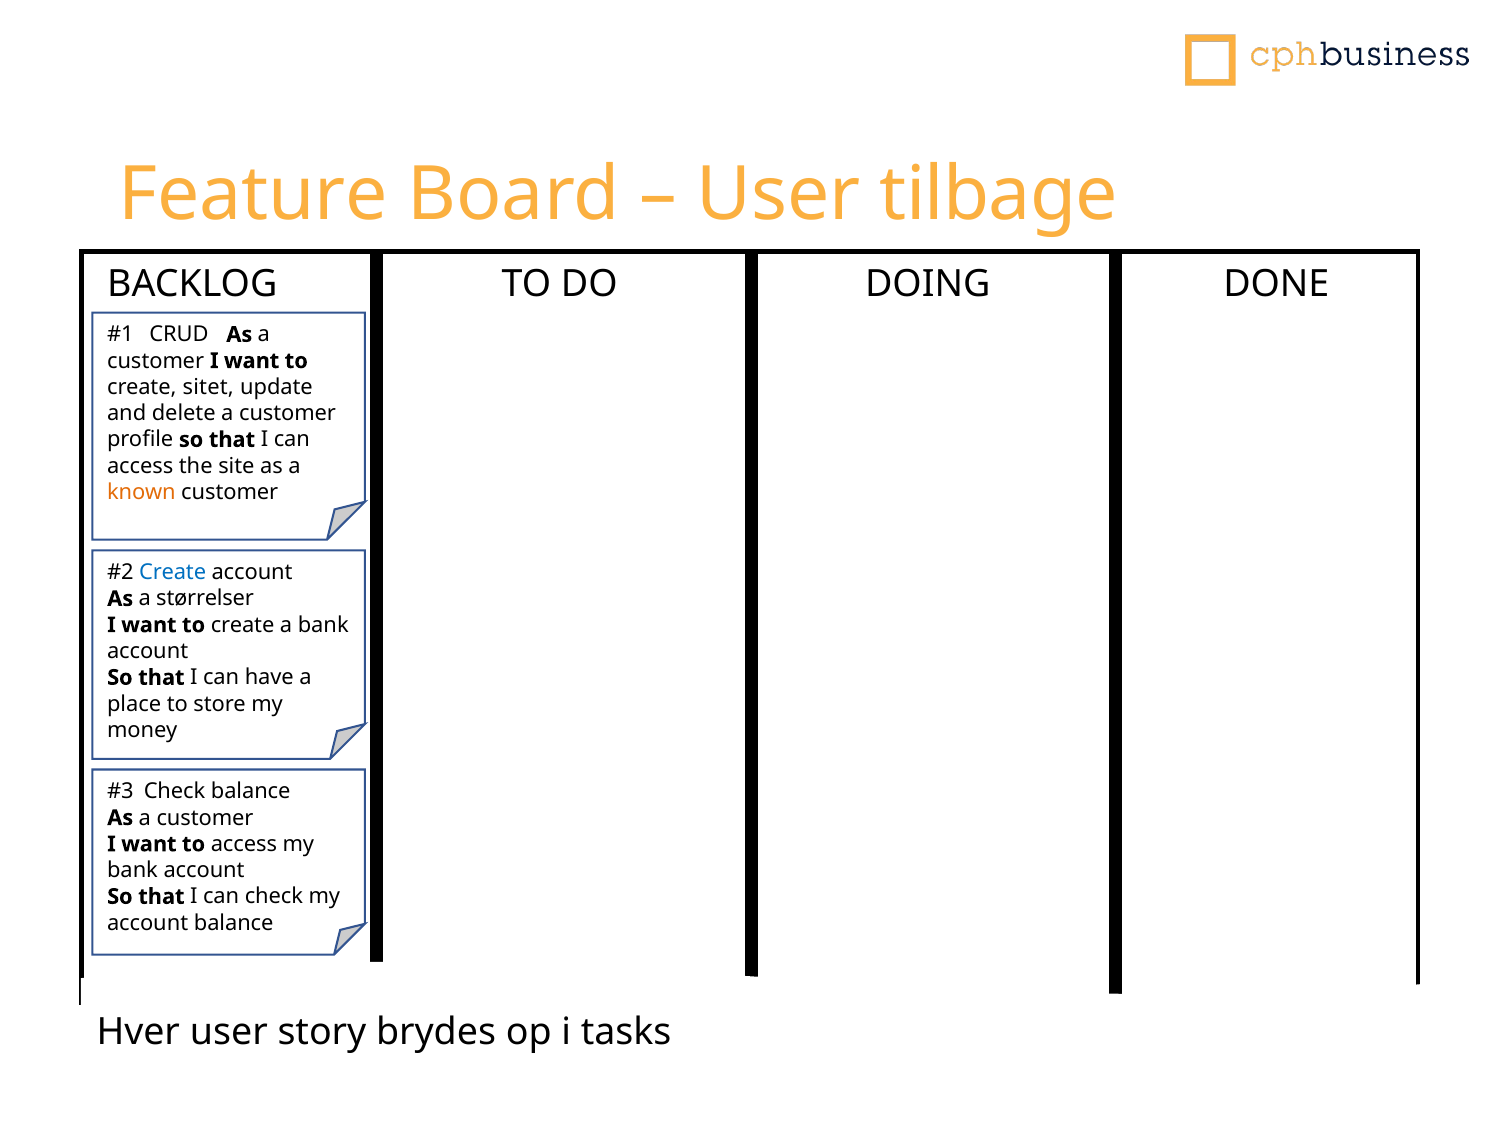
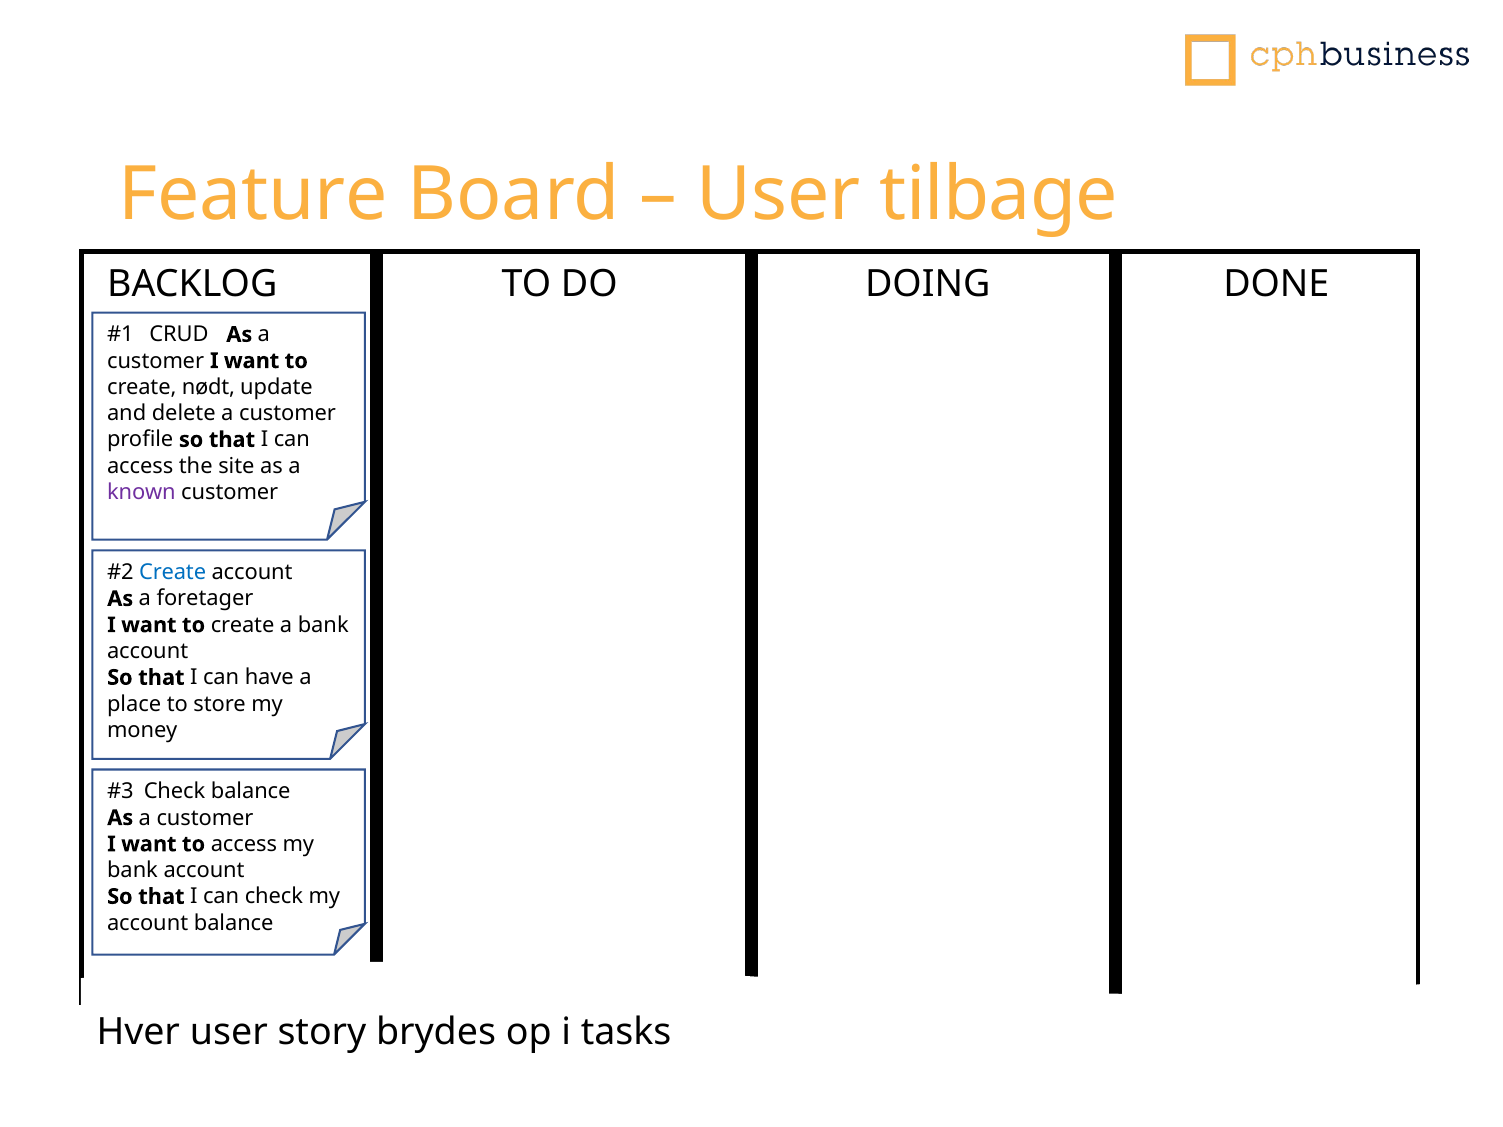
sitet: sitet -> nødt (208, 387)
known colour: orange -> purple (141, 492)
størrelser: størrelser -> foretager (205, 599)
